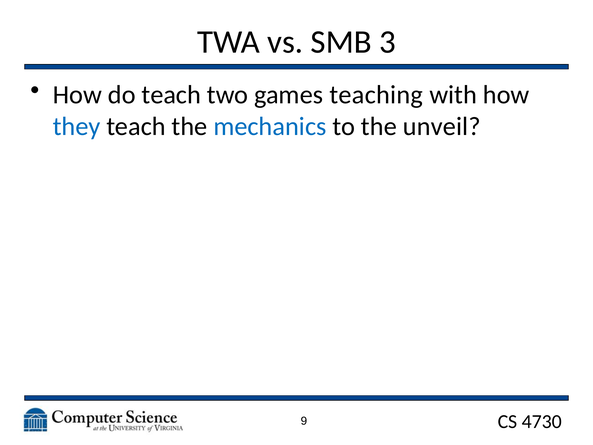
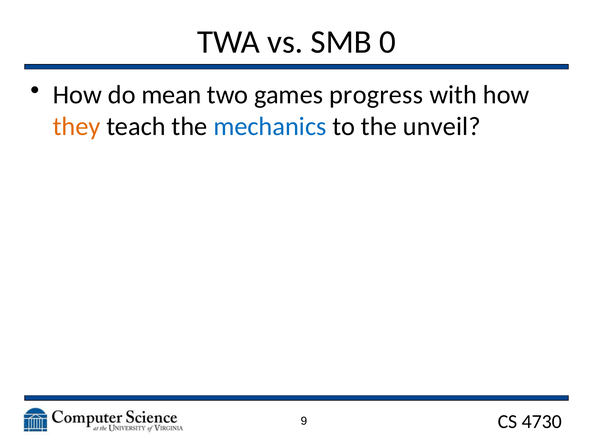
3: 3 -> 0 (388, 42)
do teach: teach -> mean (171, 95)
teaching: teaching -> progress (376, 95)
they colour: blue -> orange (77, 126)
